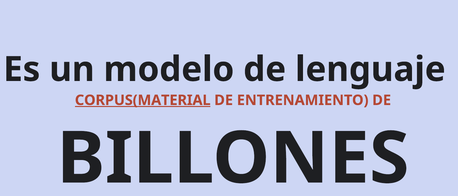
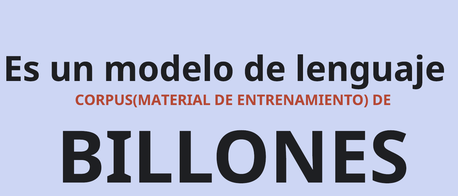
CORPUS(MATERIAL underline: present -> none (143, 100)
